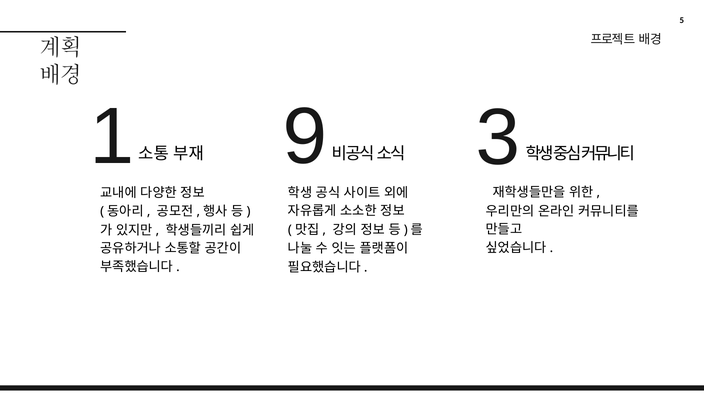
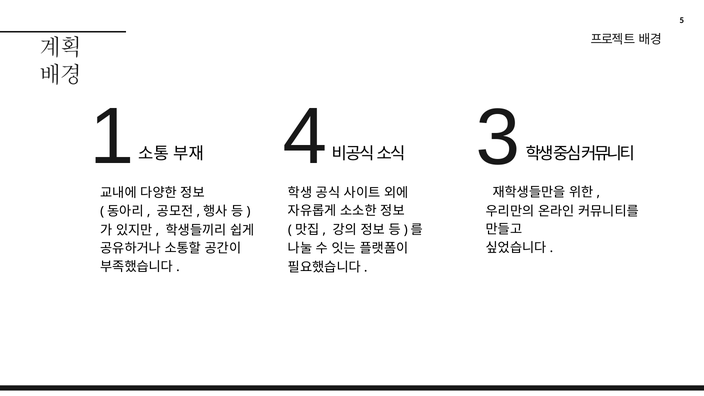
9: 9 -> 4 (305, 137)
